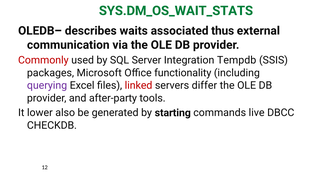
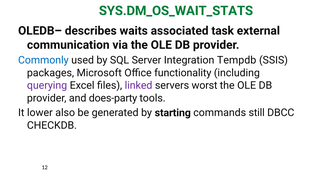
thus: thus -> task (223, 31)
Commonly colour: red -> blue (43, 60)
linked colour: red -> purple (139, 86)
differ: differ -> worst (205, 86)
after-party: after-party -> does-party (113, 98)
live: live -> still (257, 113)
